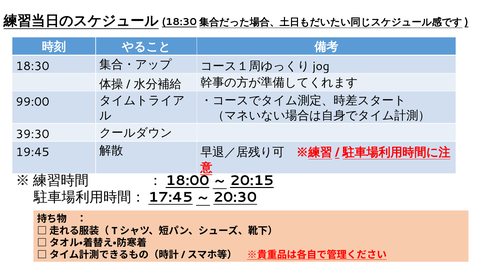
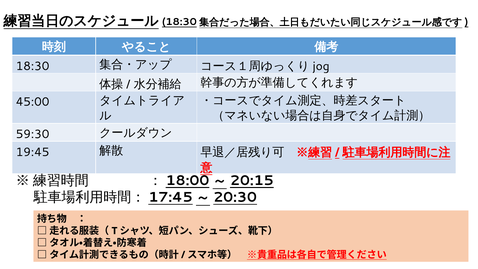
99:00: 99:00 -> 45:00 (33, 102)
39:30: 39:30 -> 59:30 (33, 134)
